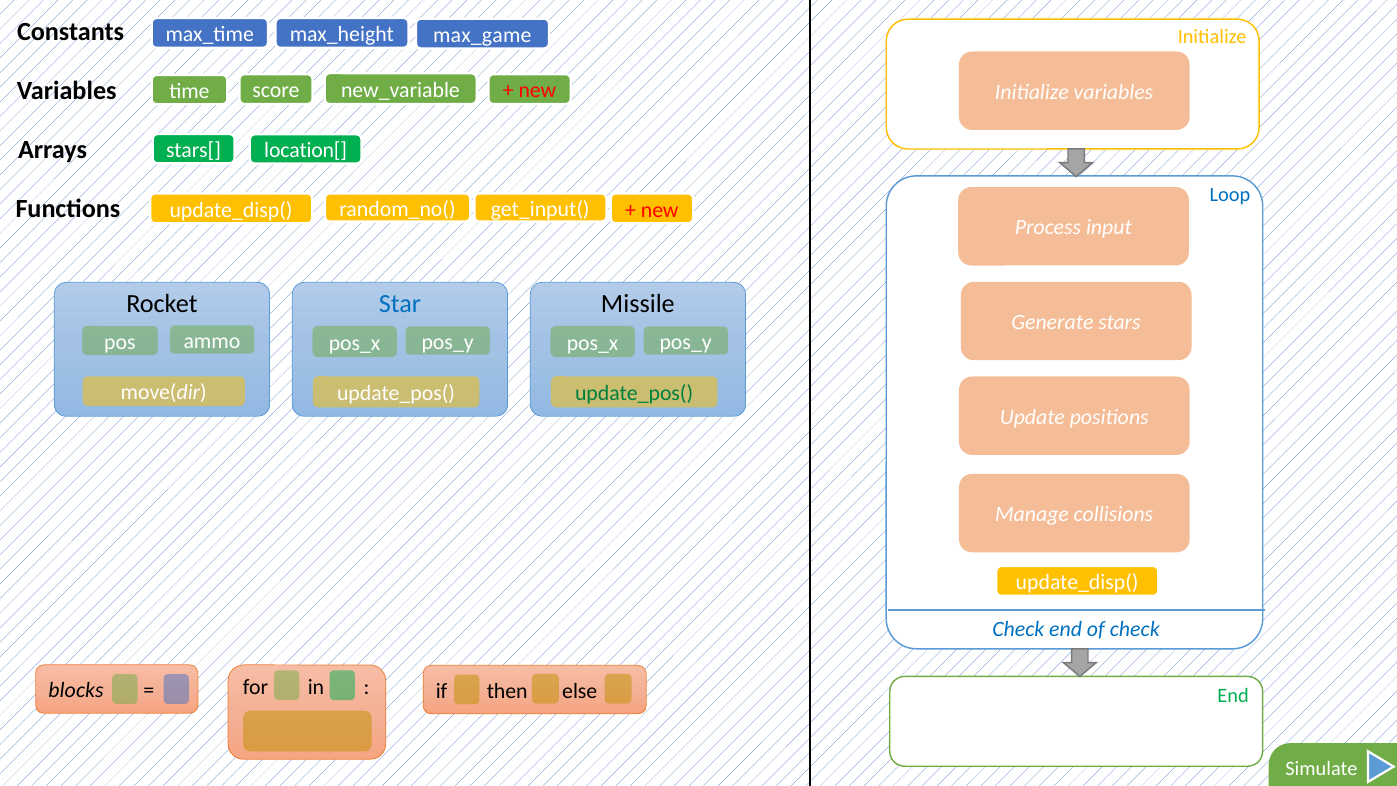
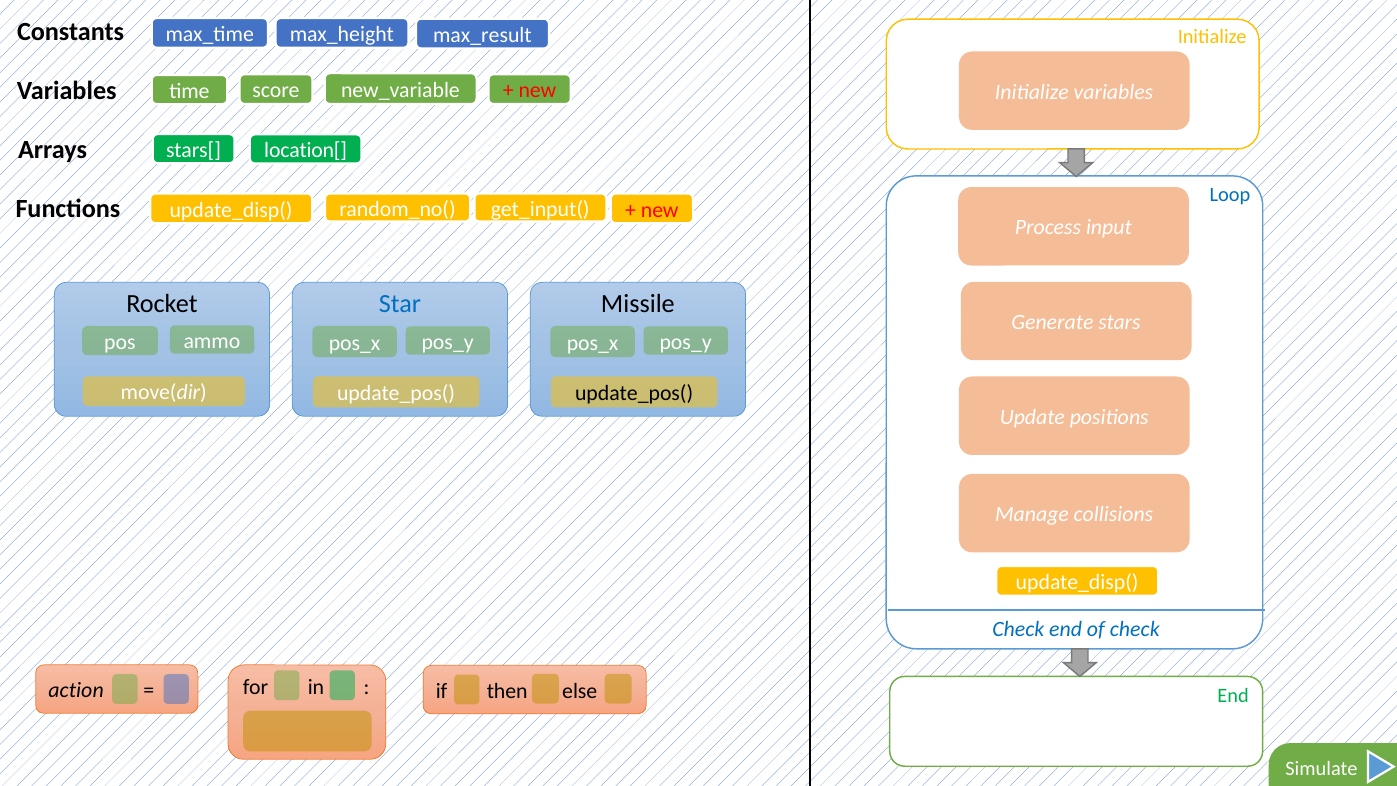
max_game: max_game -> max_result (482, 35)
update_pos( colour: green -> black (634, 393)
blocks: blocks -> action (76, 690)
